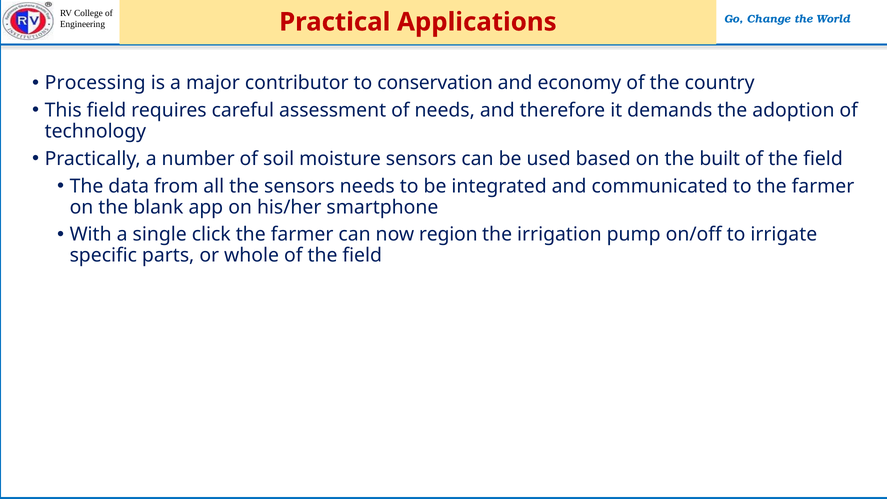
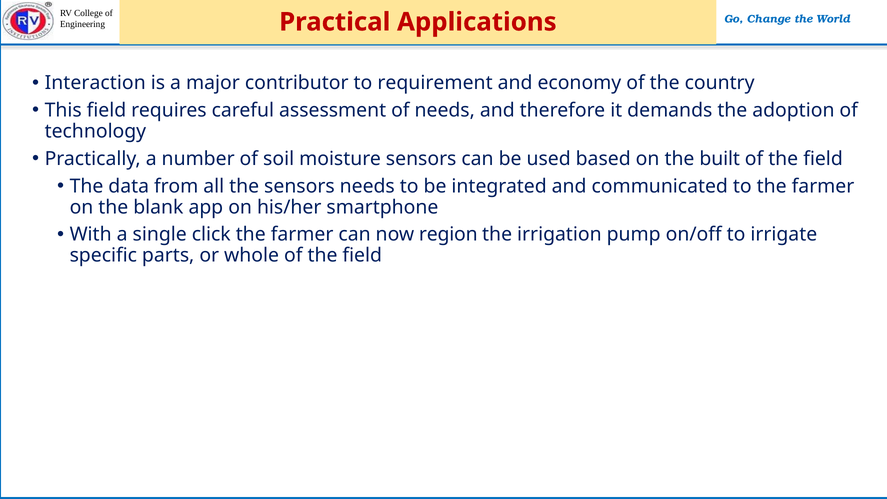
Processing: Processing -> Interaction (95, 83)
conservation: conservation -> requirement (435, 83)
